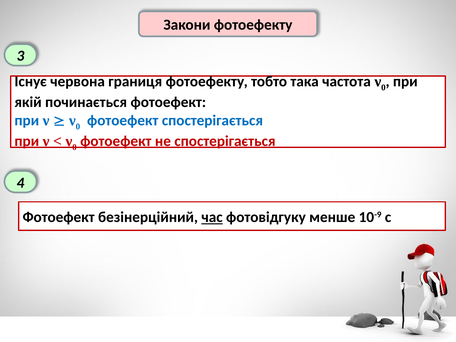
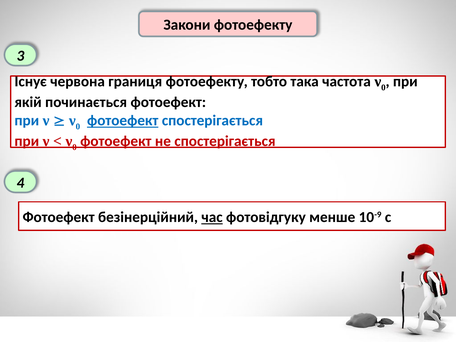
фотоефект underline: none -> present (123, 121)
